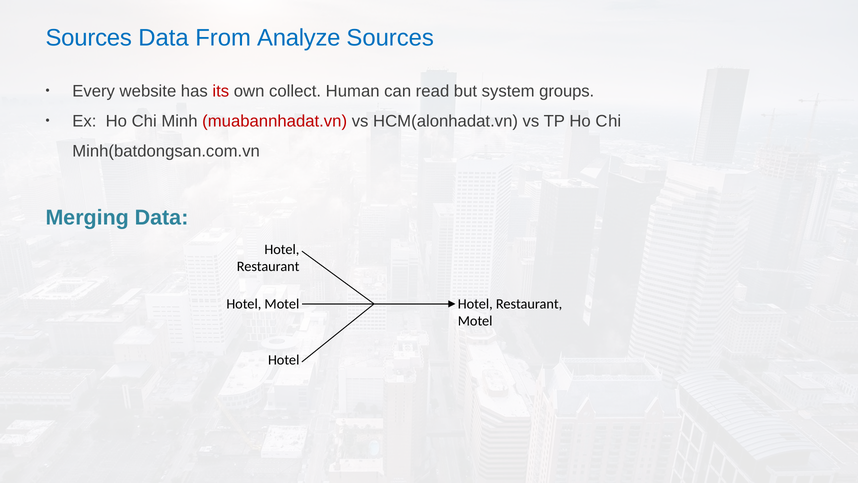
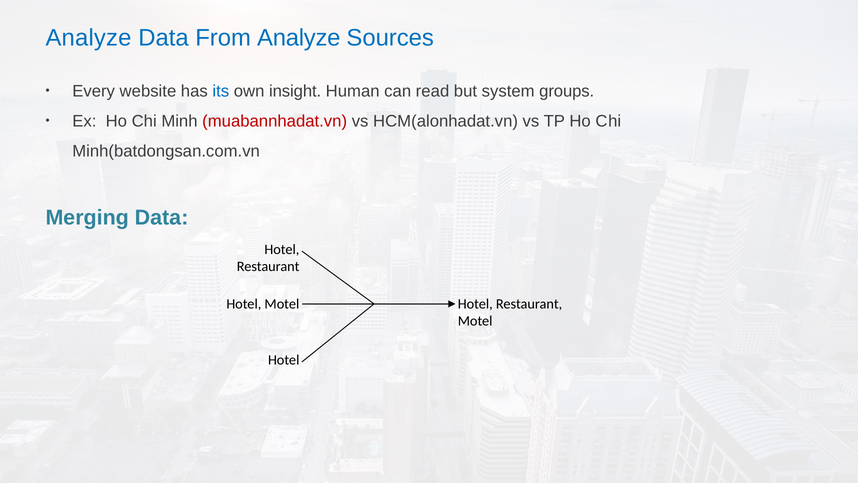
Sources: Sources -> Analyze (89, 38)
its colour: red -> blue (221, 91)
collect: collect -> insight (295, 91)
